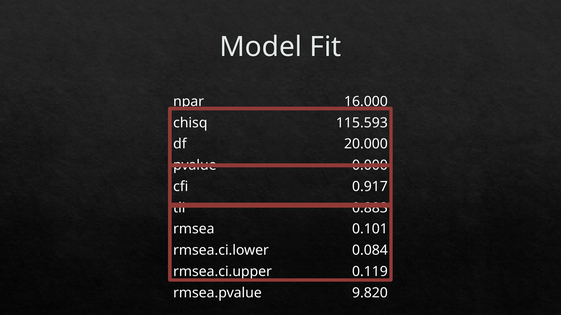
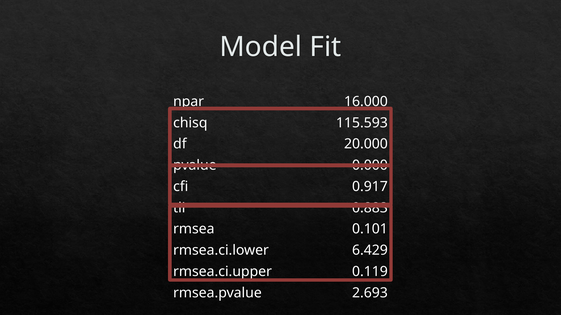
0.084: 0.084 -> 6.429 (370, 251)
9.820: 9.820 -> 2.693 (370, 293)
